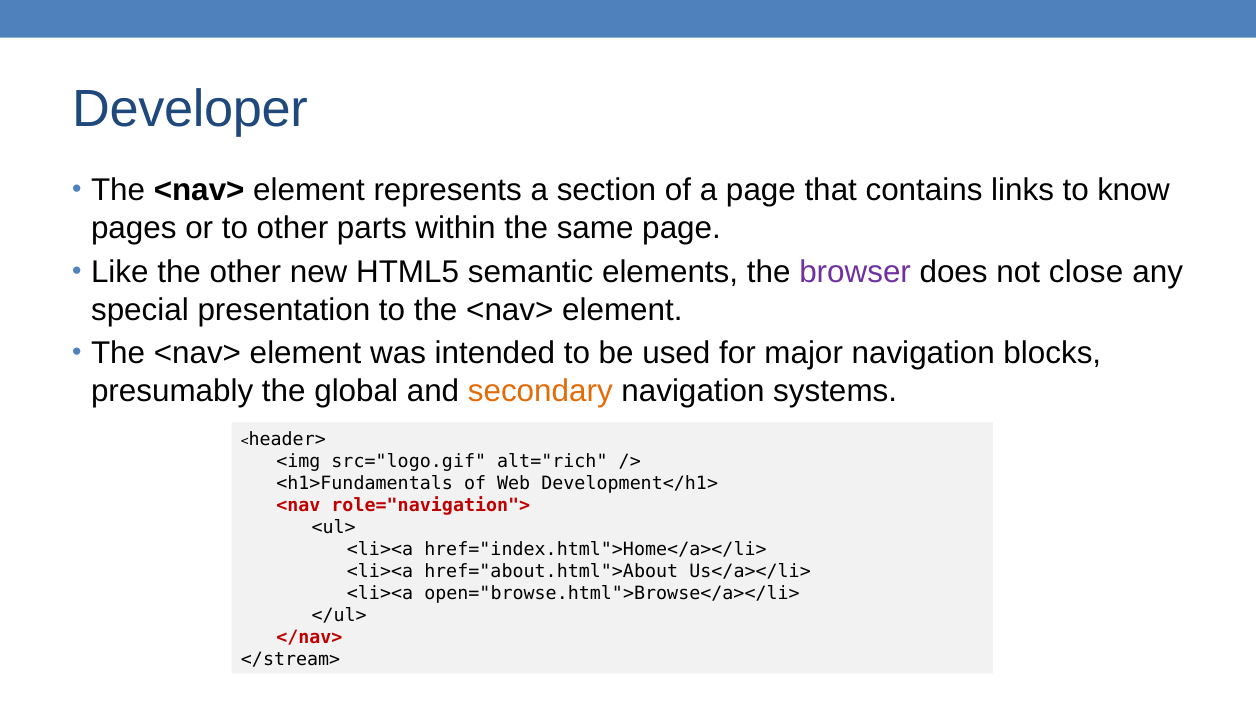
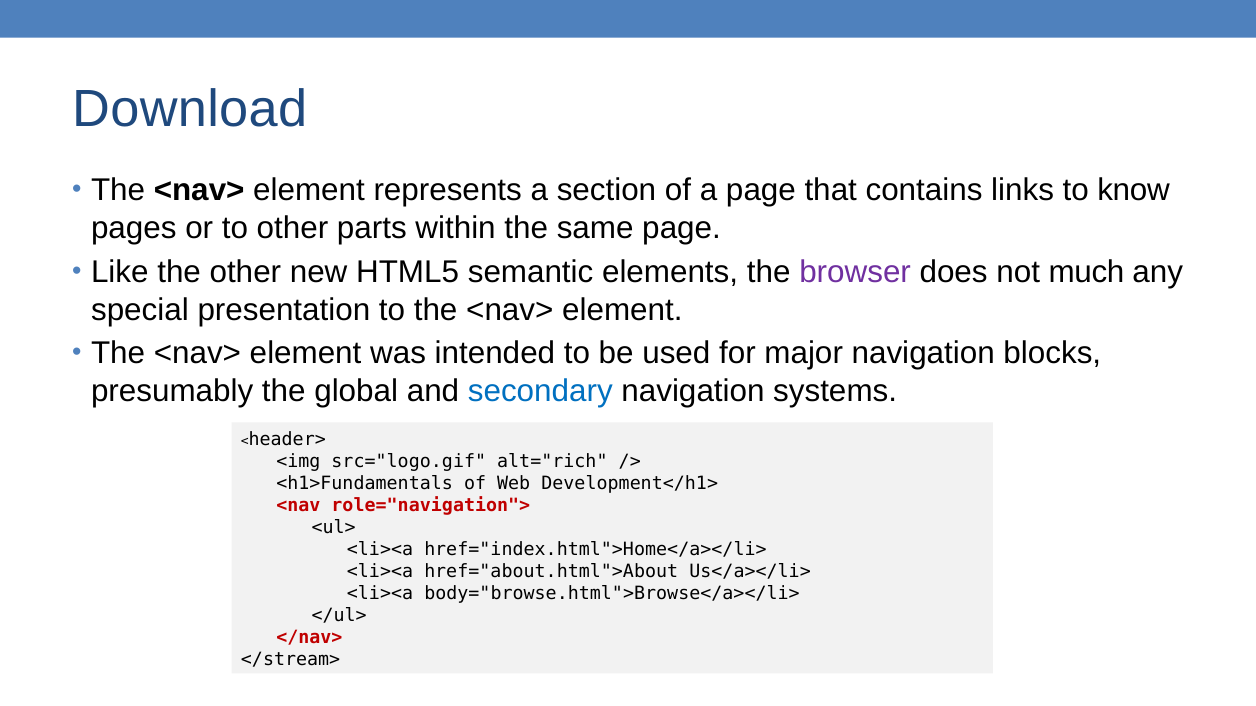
Developer: Developer -> Download (190, 110)
close: close -> much (1086, 272)
secondary colour: orange -> blue (540, 392)
open="browse.html">Browse</a></li>: open="browse.html">Browse</a></li> -> body="browse.html">Browse</a></li> (612, 593)
